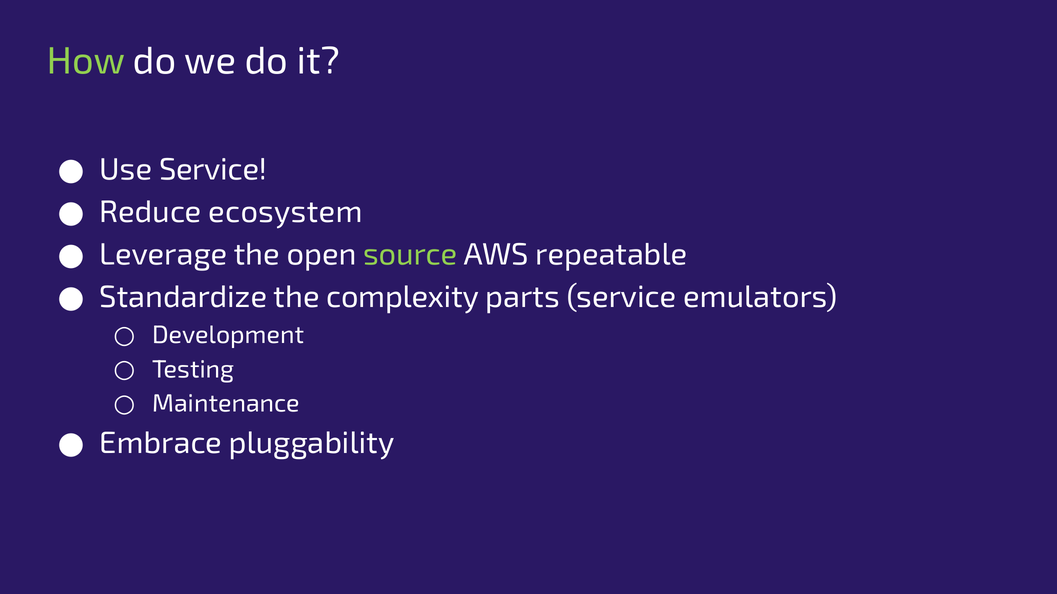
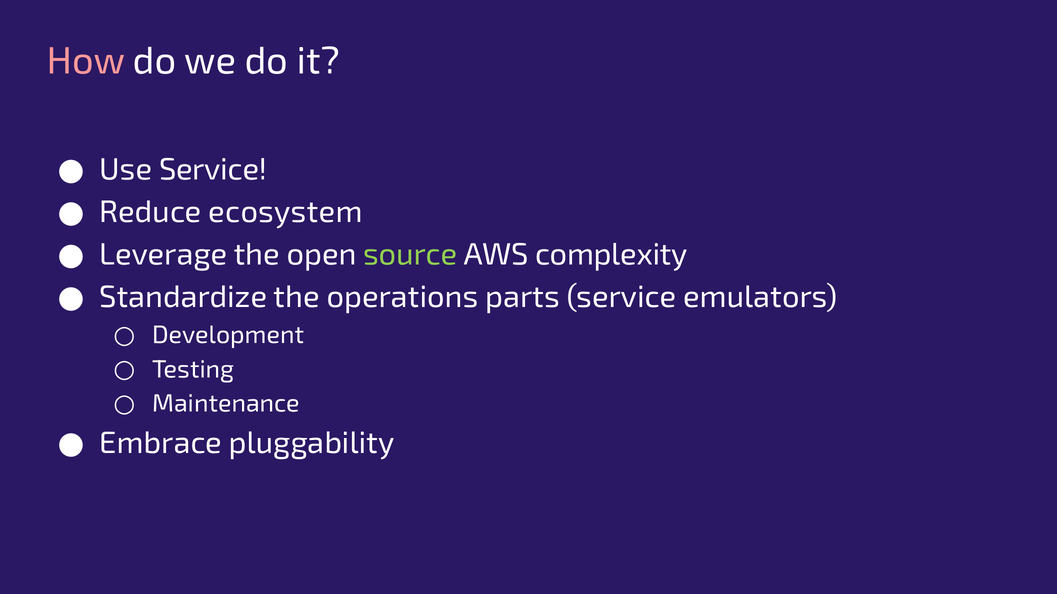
How colour: light green -> pink (86, 61)
repeatable: repeatable -> complexity (611, 255)
complexity: complexity -> operations (403, 298)
